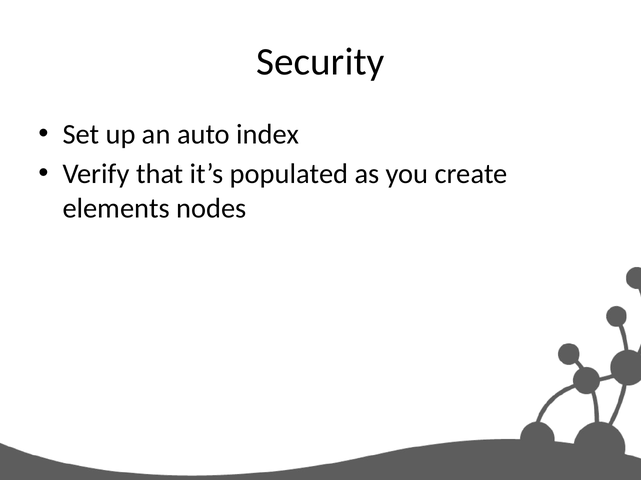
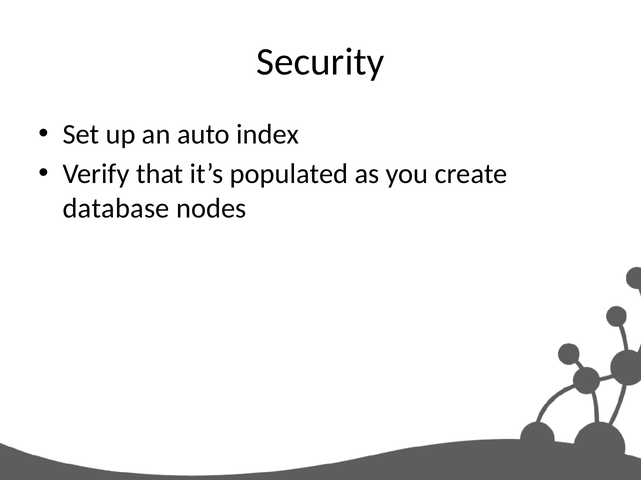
elements: elements -> database (116, 209)
